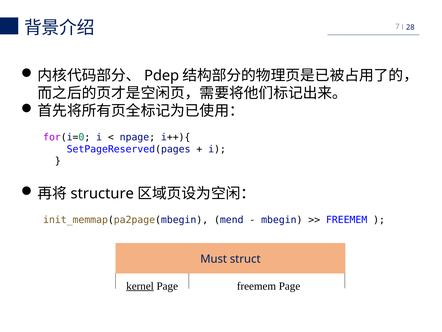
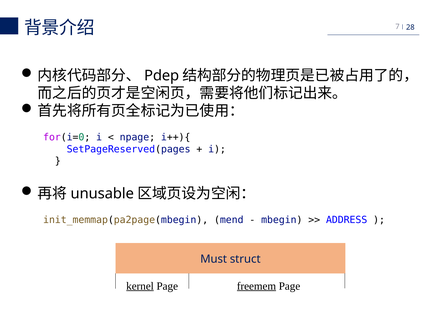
structure: structure -> unusable (102, 193)
FREEMEM: FREEMEM -> ADDRESS (347, 220)
freemem underline: none -> present (256, 286)
